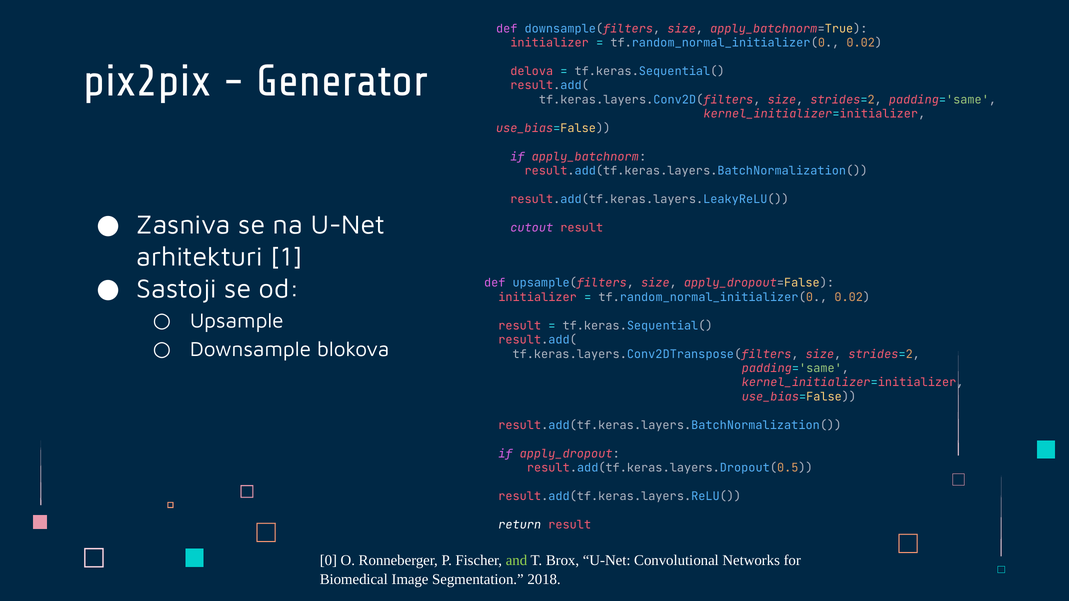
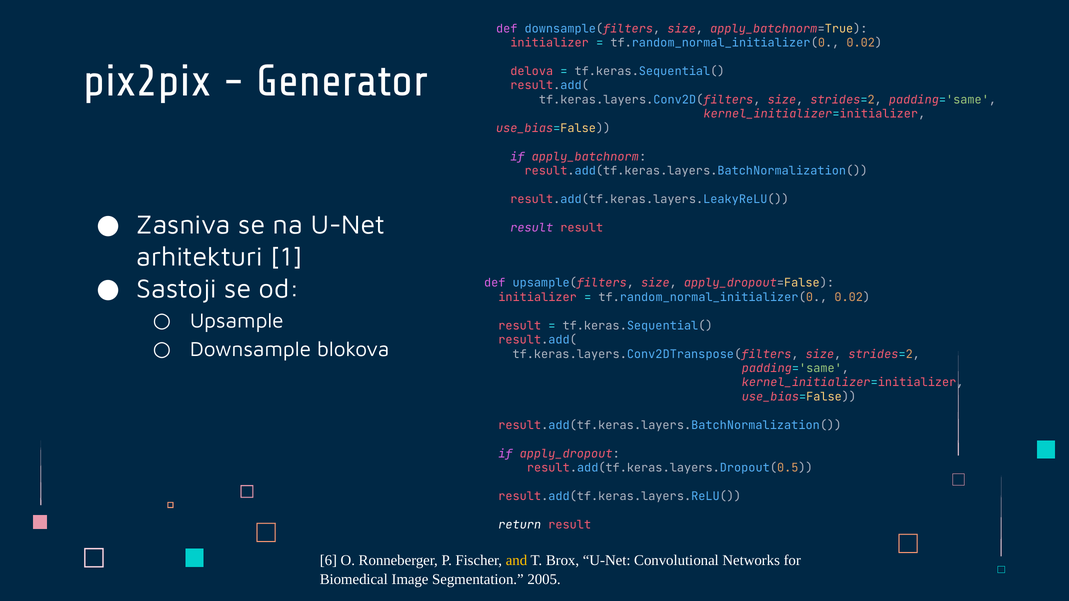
cutout: cutout -> result (532, 228)
0: 0 -> 6 (328, 561)
and colour: light green -> yellow (517, 561)
2018: 2018 -> 2005 (544, 580)
